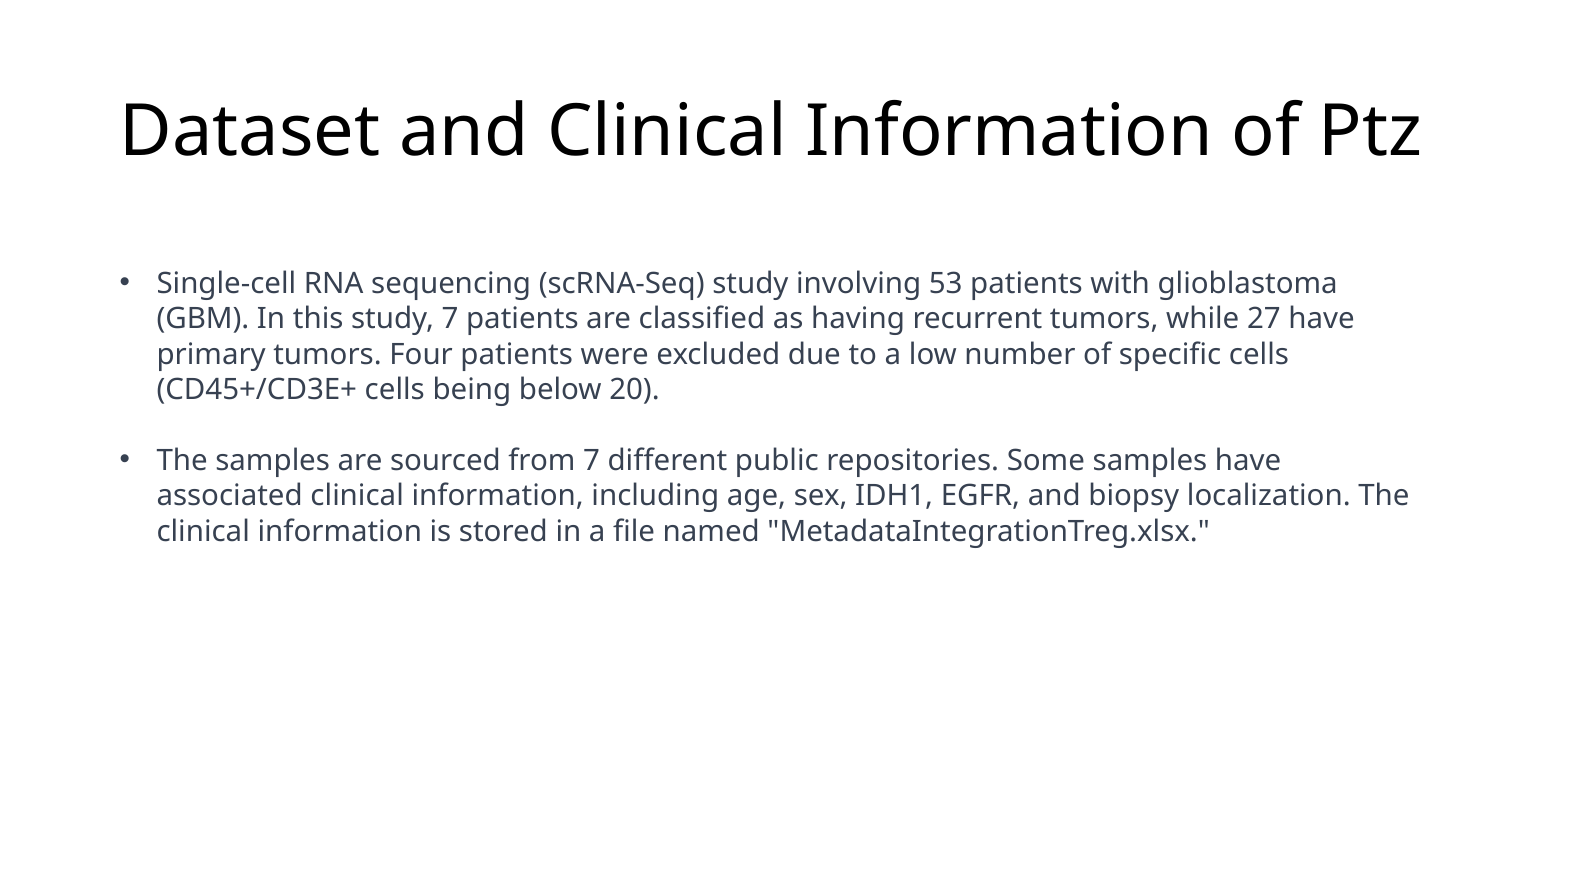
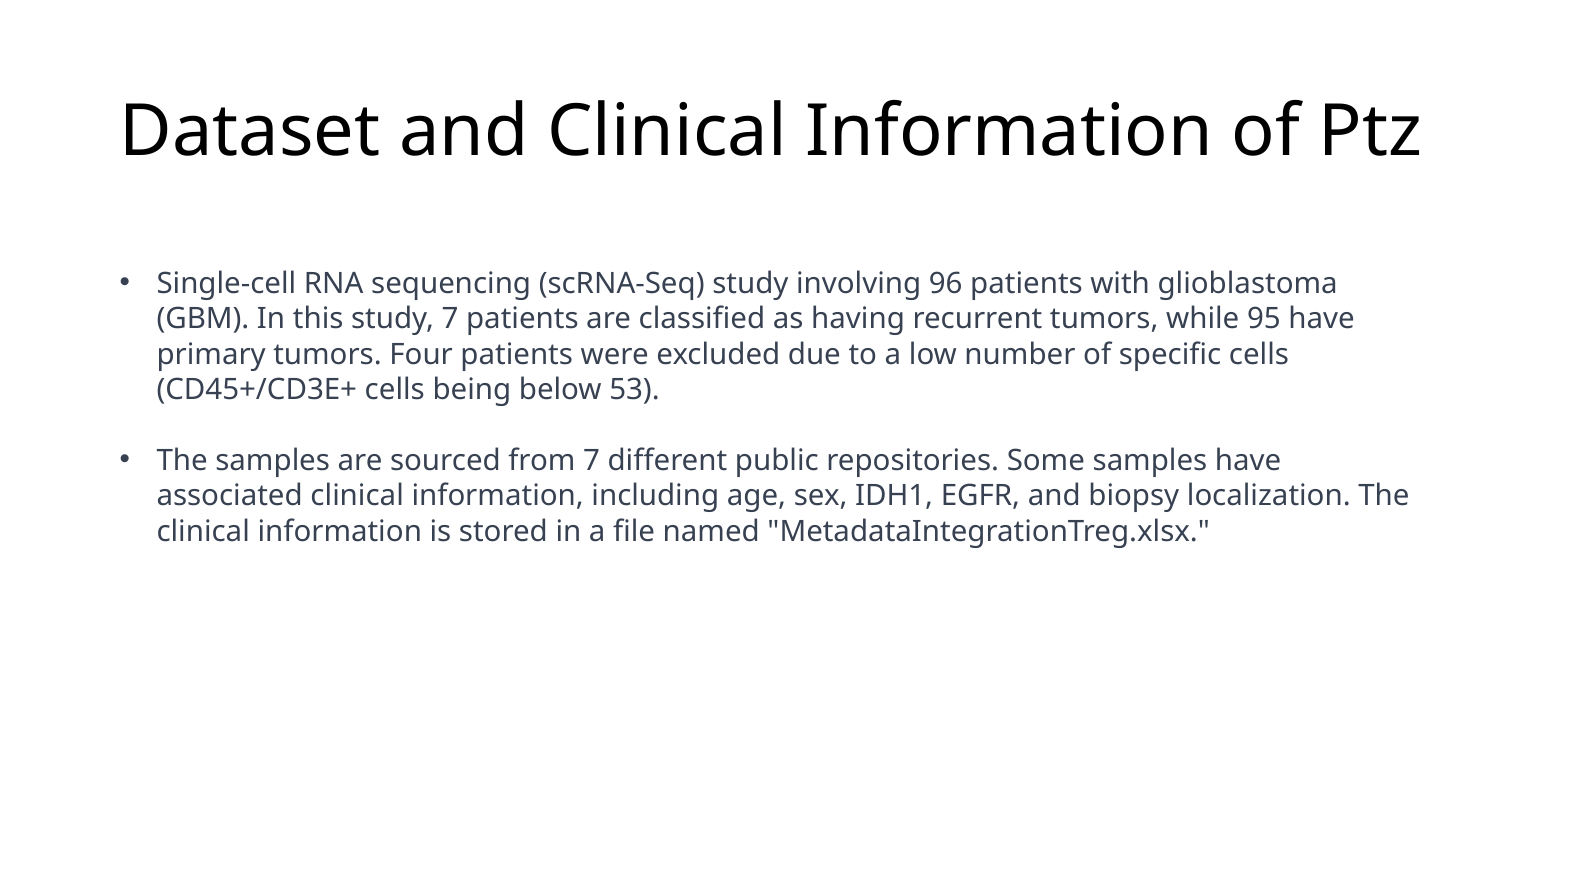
53: 53 -> 96 (946, 283)
27: 27 -> 95 (1264, 319)
20: 20 -> 53 (635, 390)
